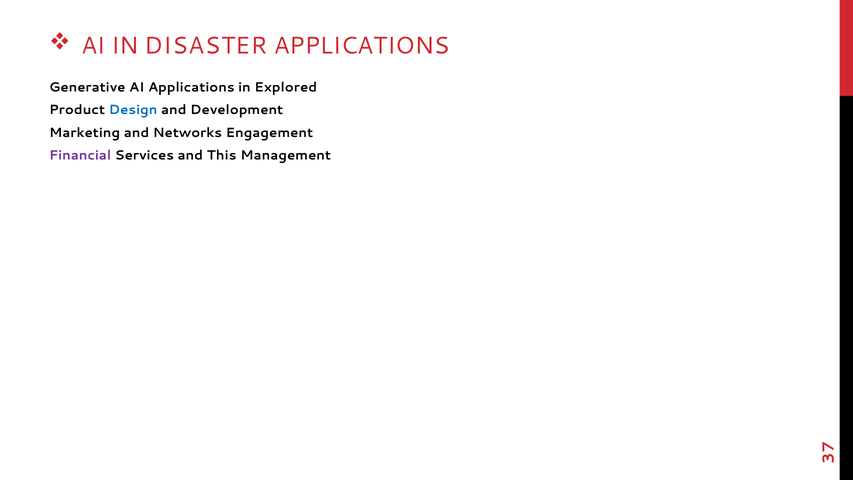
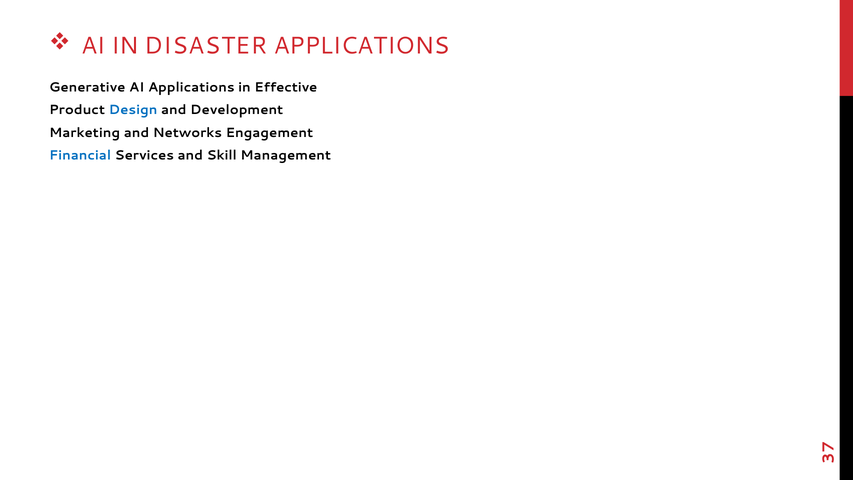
Explored: Explored -> Effective (286, 87)
Financial colour: purple -> blue (80, 155)
This: This -> Skill (222, 155)
